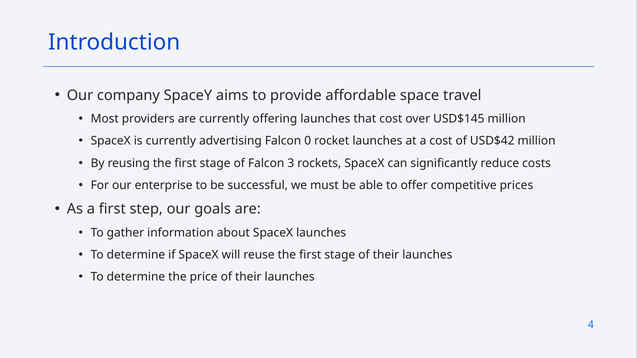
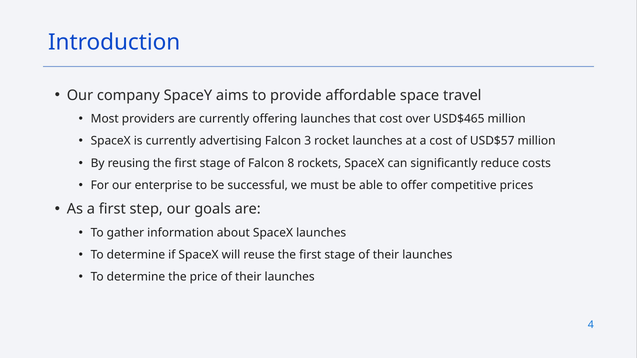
USD$145: USD$145 -> USD$465 (459, 119)
0: 0 -> 3 (308, 141)
USD$42: USD$42 -> USD$57 (492, 141)
3: 3 -> 8 (291, 163)
